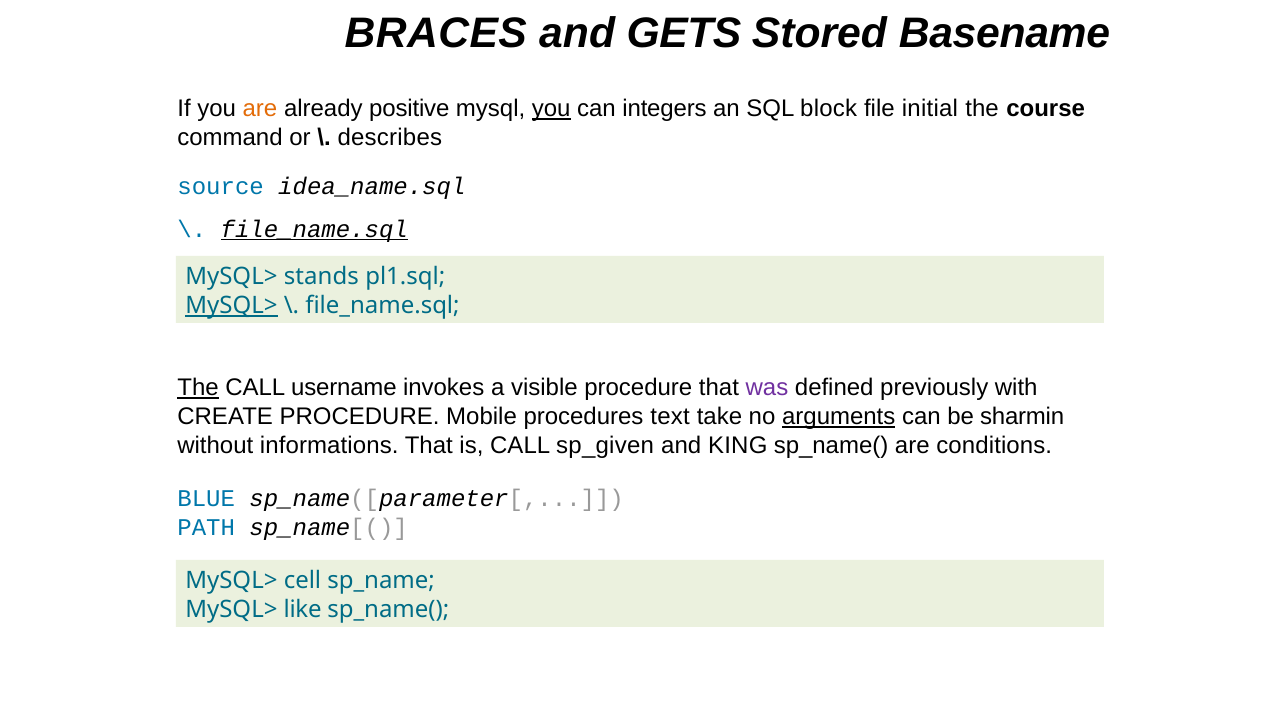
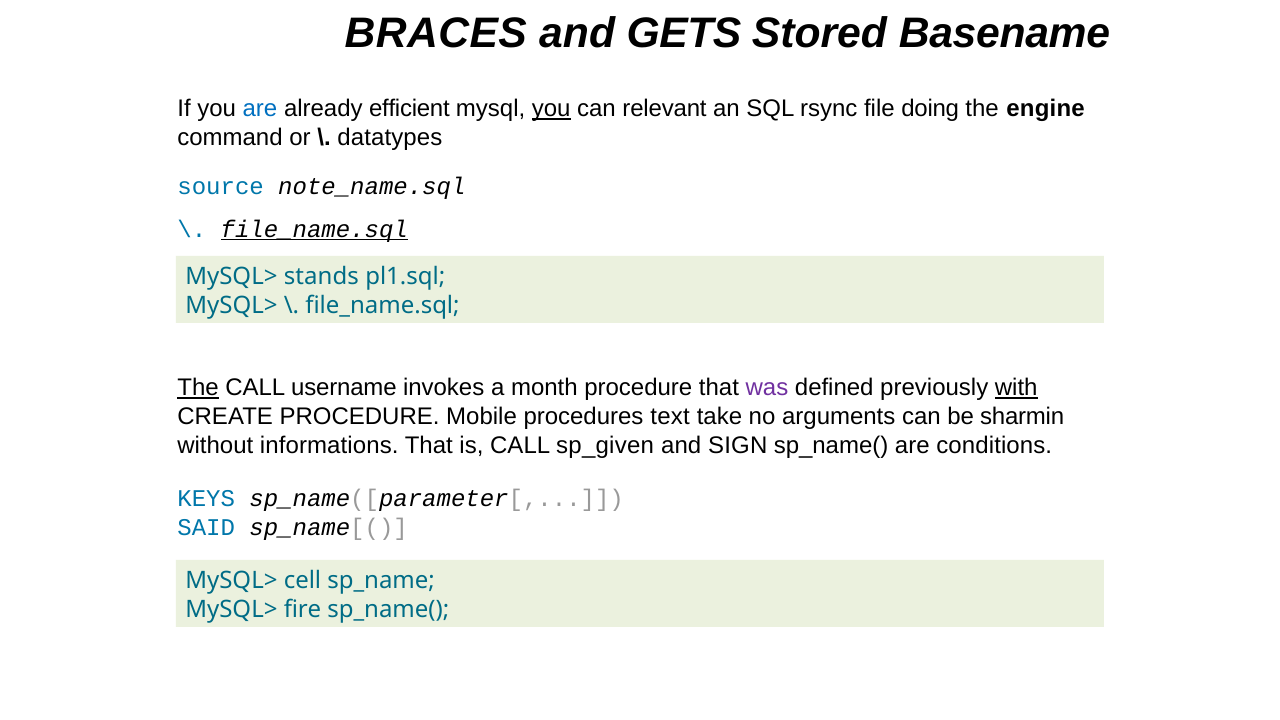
are colour: orange -> blue (260, 109)
positive: positive -> efficient (409, 109)
integers: integers -> relevant (665, 109)
block: block -> rsync (829, 109)
initial: initial -> doing (930, 109)
course: course -> engine (1046, 109)
describes: describes -> datatypes (390, 138)
idea_name.sql: idea_name.sql -> note_name.sql (372, 186)
MySQL> underline: present -> none (231, 306)
visible: visible -> month (544, 388)
with underline: none -> present (1016, 388)
arguments underline: present -> none (839, 417)
KING: KING -> SIGN (738, 445)
BLUE: BLUE -> KEYS (206, 499)
PATH: PATH -> SAID (206, 527)
like: like -> fire (303, 610)
